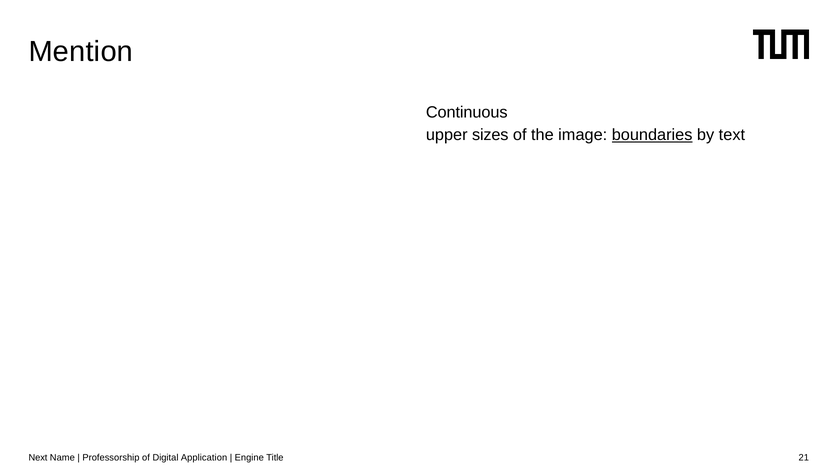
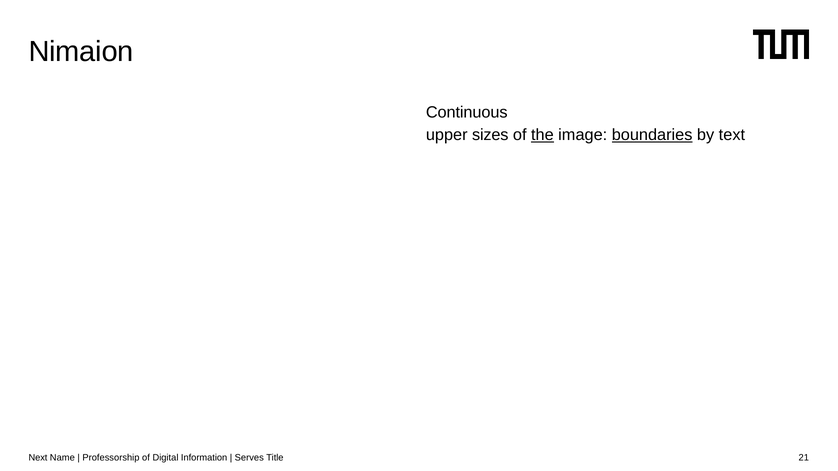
Mention: Mention -> Nimaion (81, 52)
the underline: none -> present (542, 135)
Application: Application -> Information (204, 458)
Engine: Engine -> Serves (249, 458)
